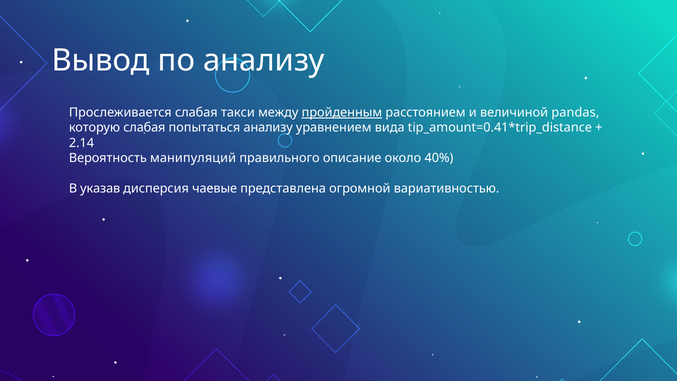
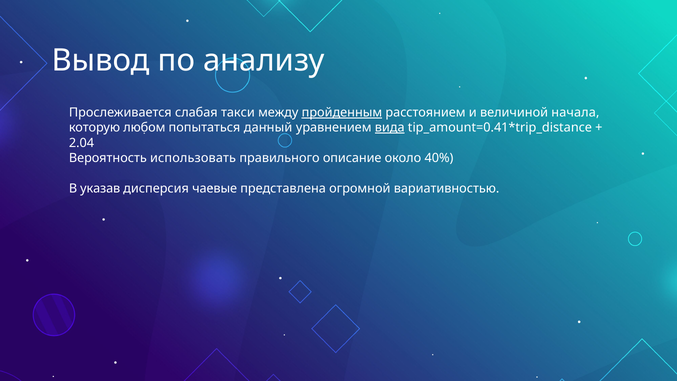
pandas: pandas -> начала (575, 112)
которую слабая: слабая -> любом (144, 128)
попытаться анализу: анализу -> данный (268, 128)
вида underline: none -> present (390, 128)
2.14: 2.14 -> 2.04 (81, 143)
манипуляций: манипуляций -> использовать (193, 158)
